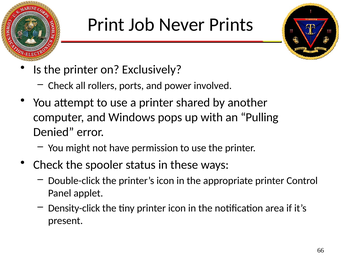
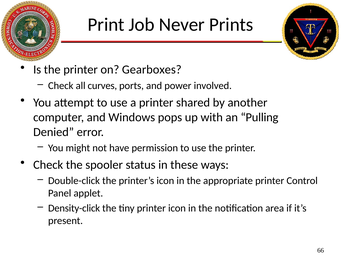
Exclusively: Exclusively -> Gearboxes (152, 70)
rollers: rollers -> curves (102, 86)
